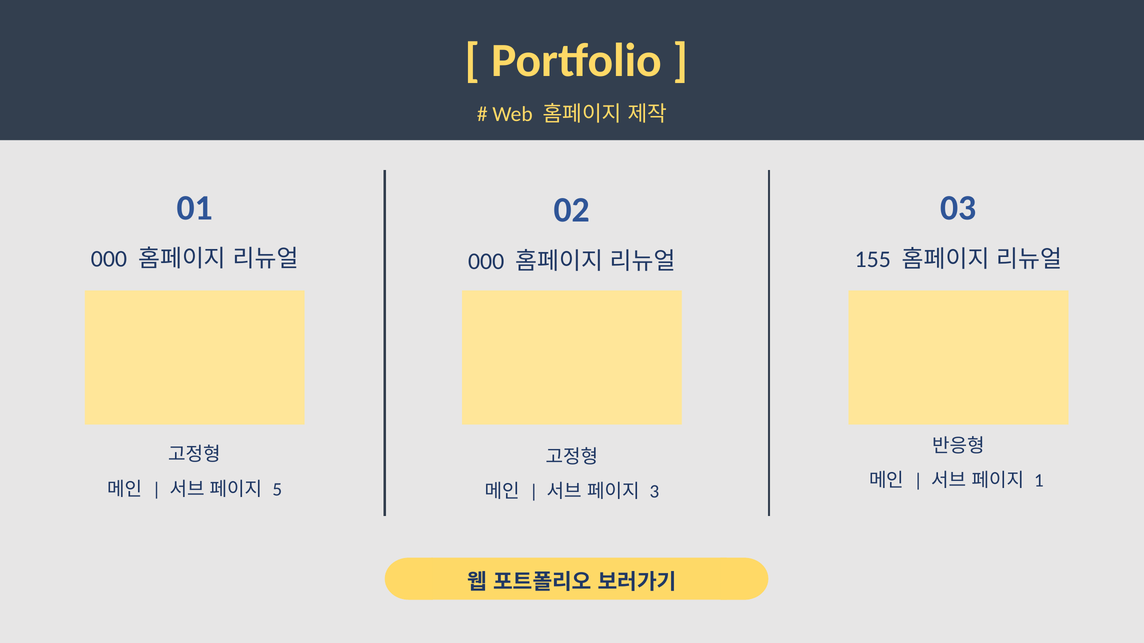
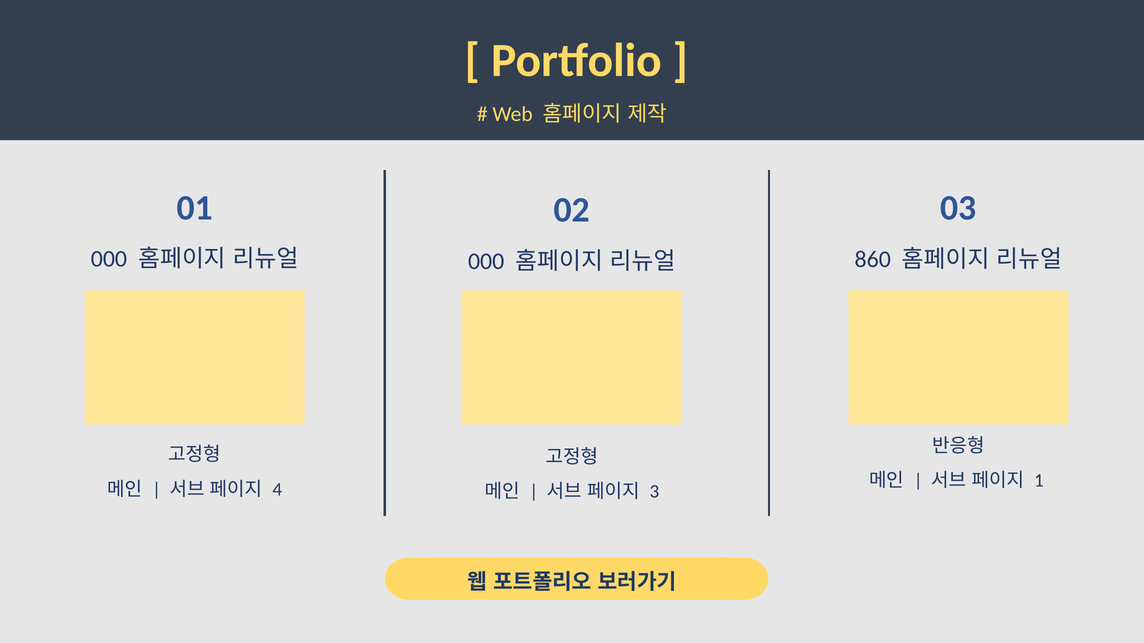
155: 155 -> 860 (873, 259)
5: 5 -> 4 (277, 490)
